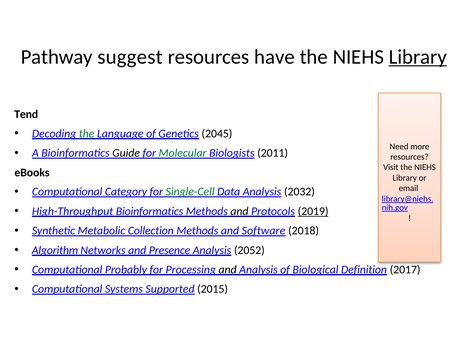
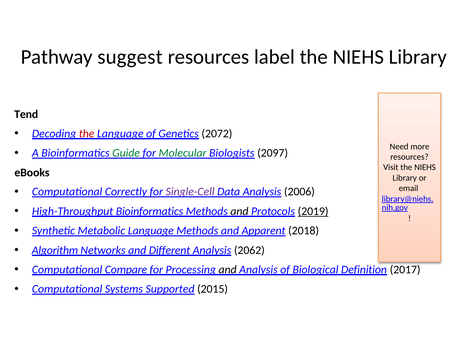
have: have -> label (275, 57)
Library underline: present -> none (418, 57)
the colour: green -> red (87, 134)
2045: 2045 -> 2072 (217, 134)
Guide colour: black -> green (126, 153)
2011: 2011 -> 2097 (273, 153)
Category: Category -> Correctly (126, 192)
Single-Cell colour: green -> purple (190, 192)
2032: 2032 -> 2006 (299, 192)
Metabolic Collection: Collection -> Language (151, 231)
Software: Software -> Apparent (264, 231)
Presence: Presence -> Different (170, 250)
2052: 2052 -> 2062 (249, 250)
Probably: Probably -> Compare (126, 270)
